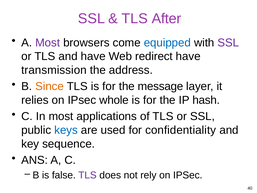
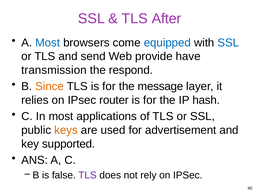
Most colour: purple -> blue (48, 43)
SSL colour: purple -> blue (228, 43)
and have: have -> send (93, 56)
redirect: redirect -> provide (154, 56)
address: address -> respond (131, 70)
whole: whole -> router (114, 100)
keys colour: blue -> orange (66, 130)
confidentiality: confidentiality -> advertisement (181, 130)
sequence: sequence -> supported (69, 144)
